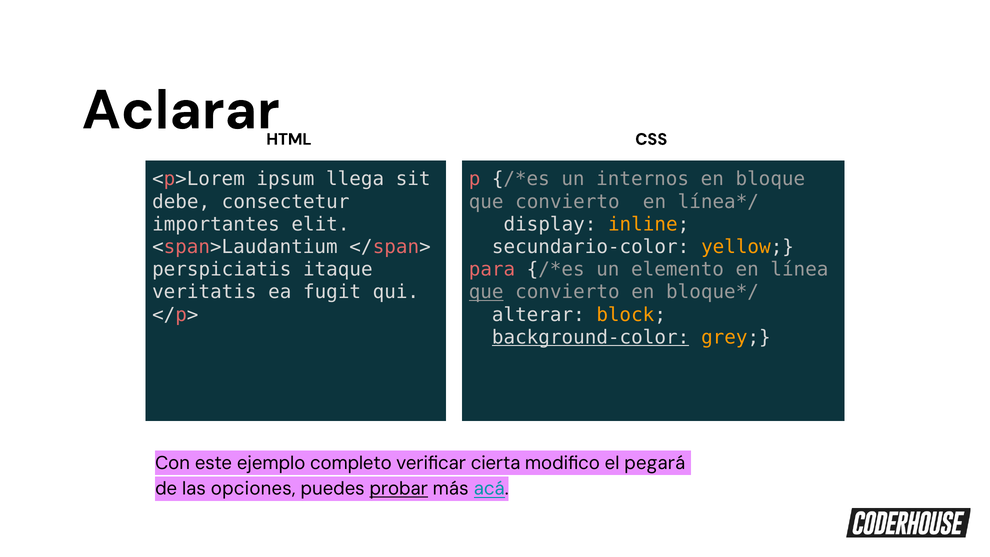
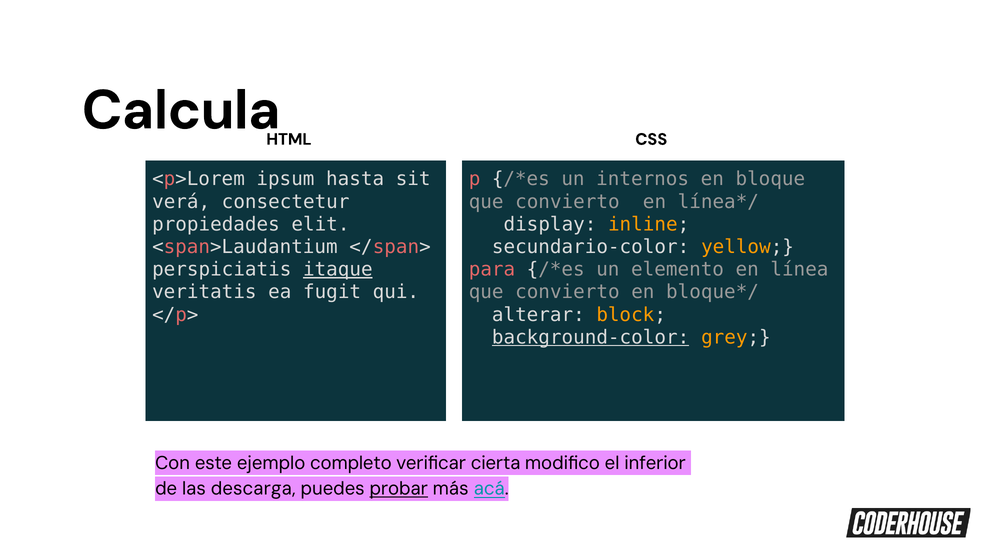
Aclarar: Aclarar -> Calcula (181, 110)
llega: llega -> hasta (355, 179)
debe: debe -> verá (181, 202)
importantes: importantes -> propiedades (216, 224)
itaque underline: none -> present (338, 269)
que underline: present -> none (486, 292)
pegará: pegará -> inferior (655, 463)
opciones: opciones -> descarga (253, 489)
